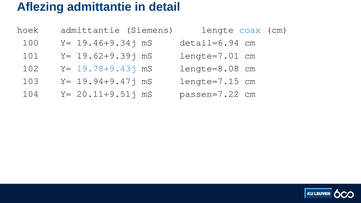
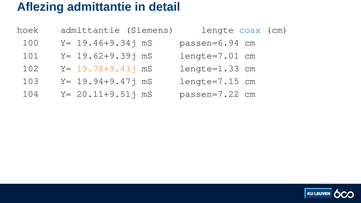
detail=6.94: detail=6.94 -> passen=6.94 (209, 43)
19.78+9.43j colour: blue -> orange (106, 68)
lengte=8.08: lengte=8.08 -> lengte=1.33 (209, 68)
